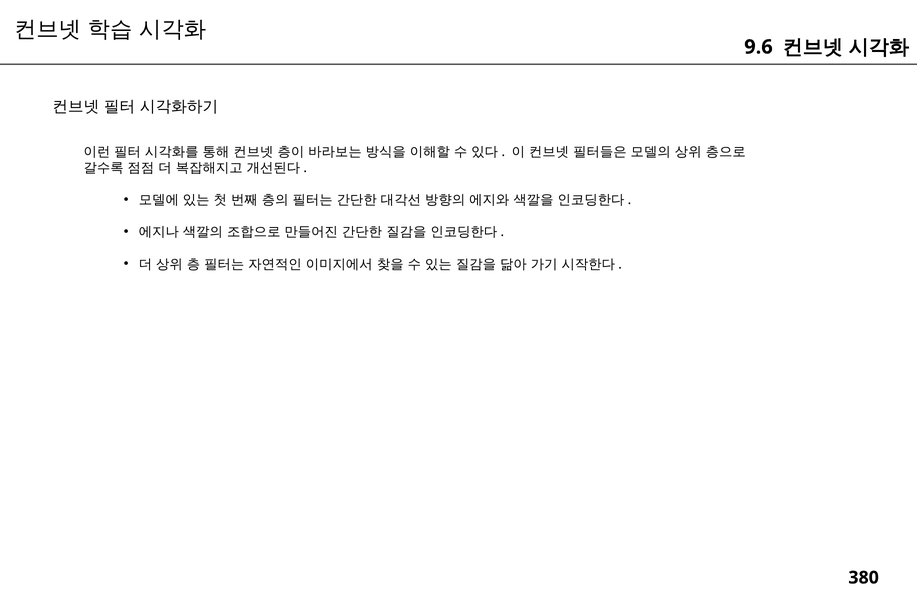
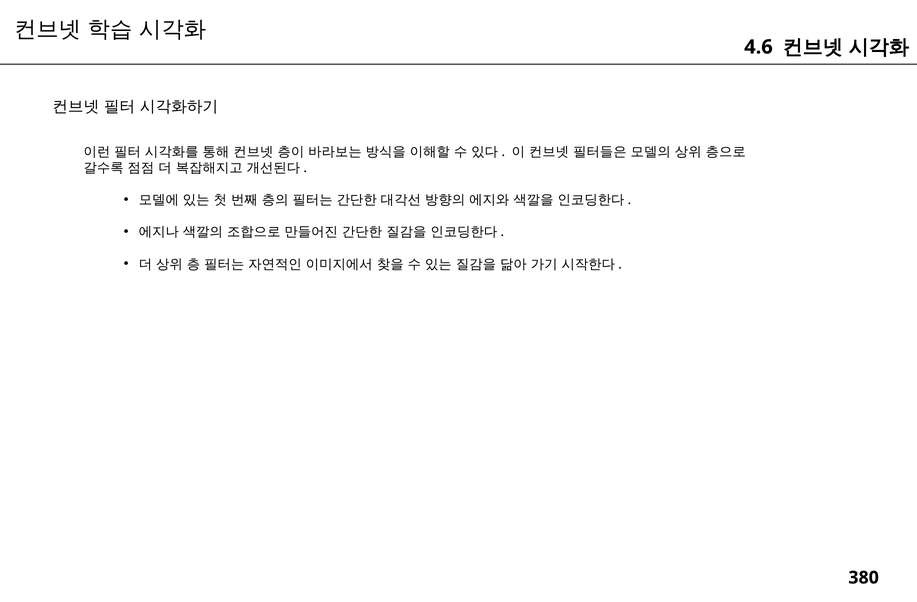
9.6: 9.6 -> 4.6 (758, 47)
